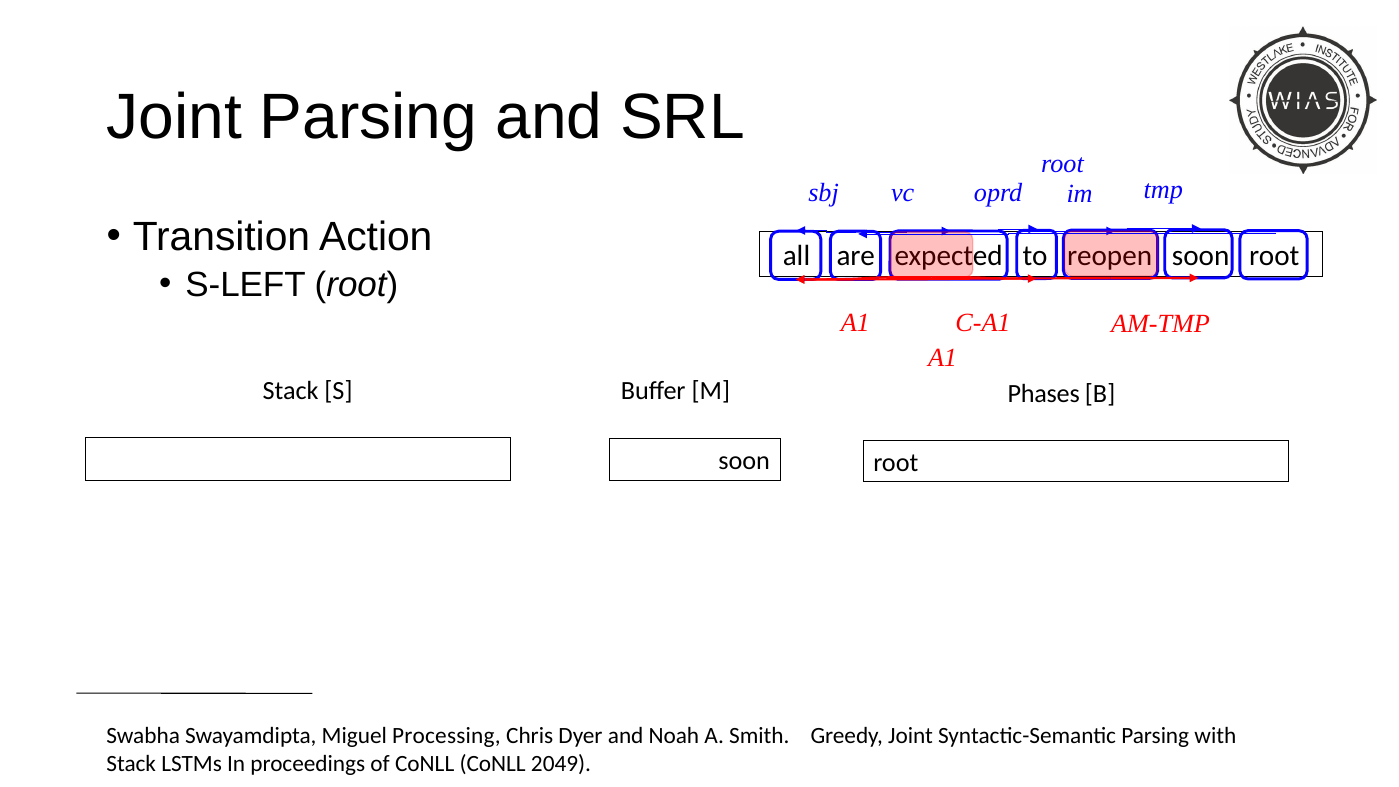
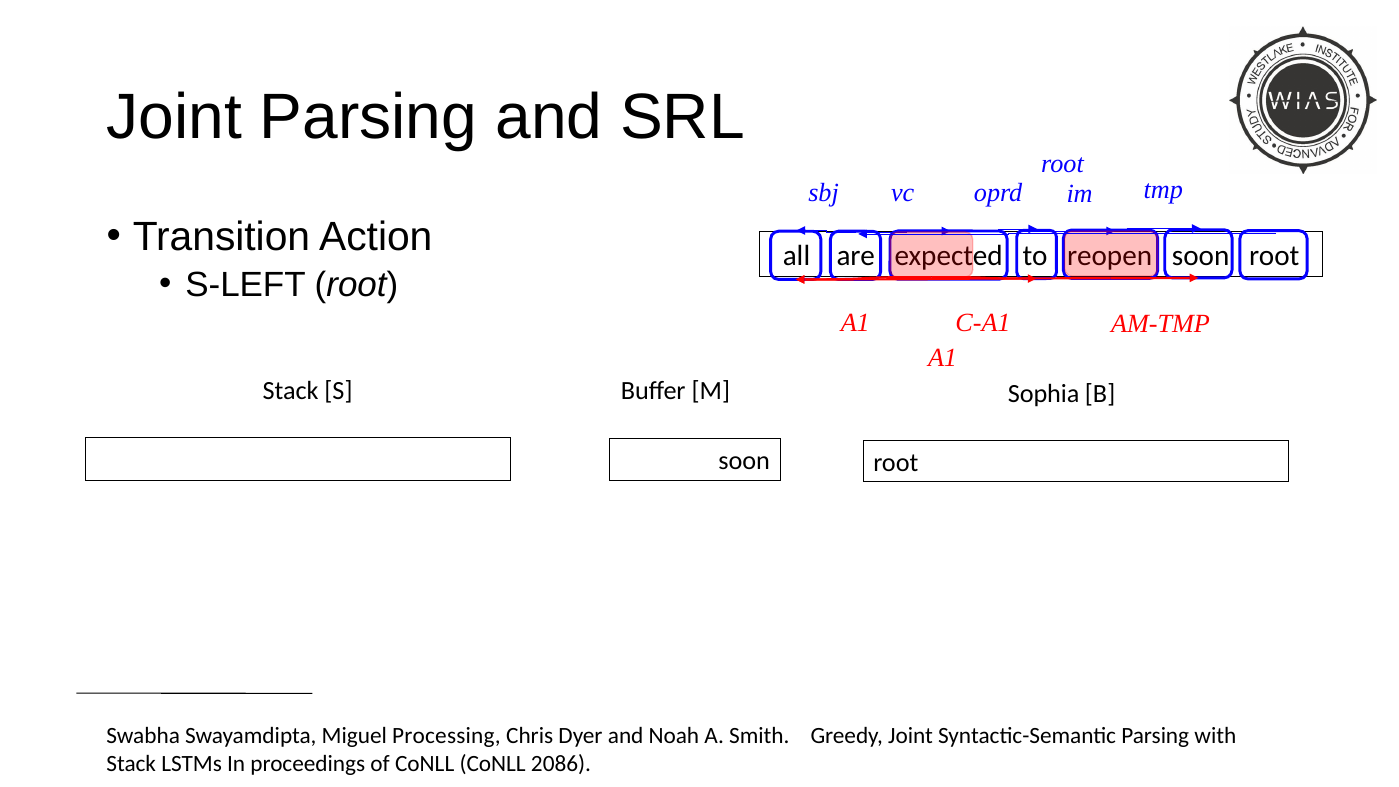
Phases: Phases -> Sophia (1044, 394)
2049: 2049 -> 2086 (561, 763)
